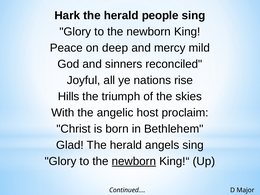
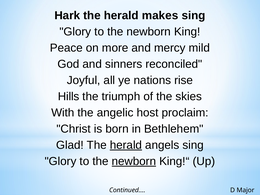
people: people -> makes (160, 16)
deep: deep -> more (115, 48)
herald underline: none -> present (126, 145)
